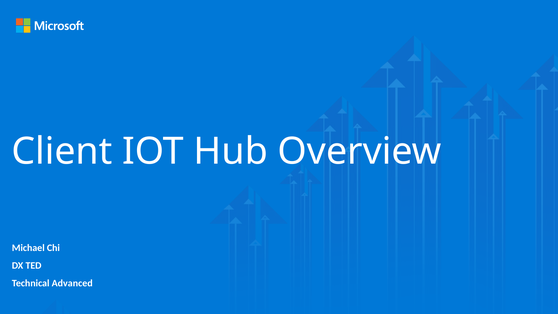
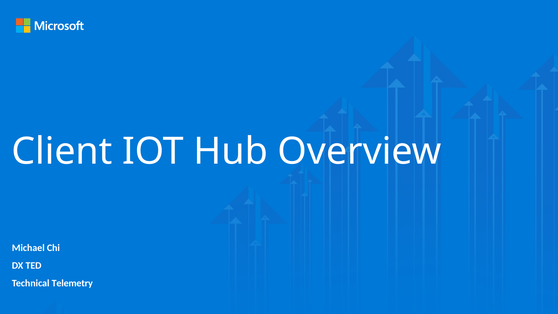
Advanced: Advanced -> Telemetry (72, 283)
